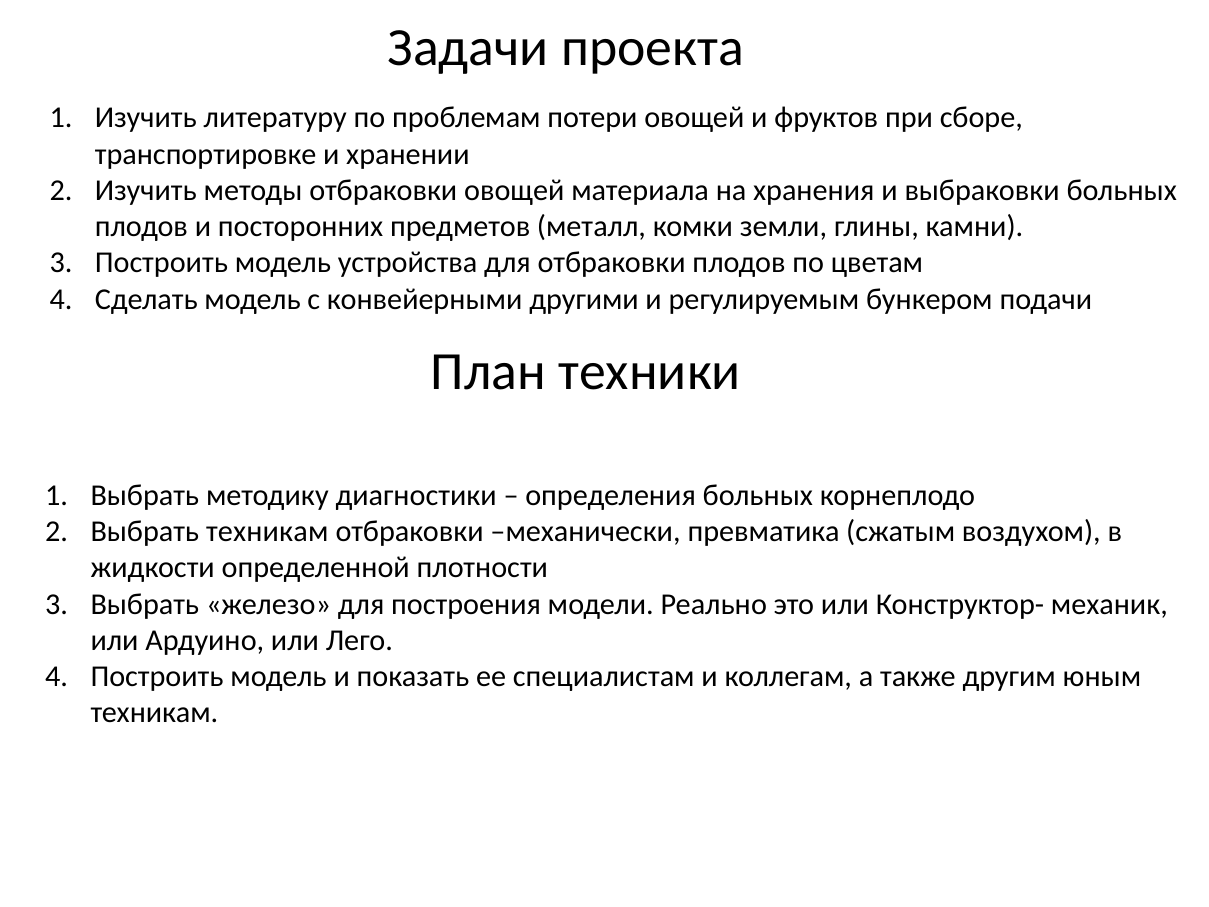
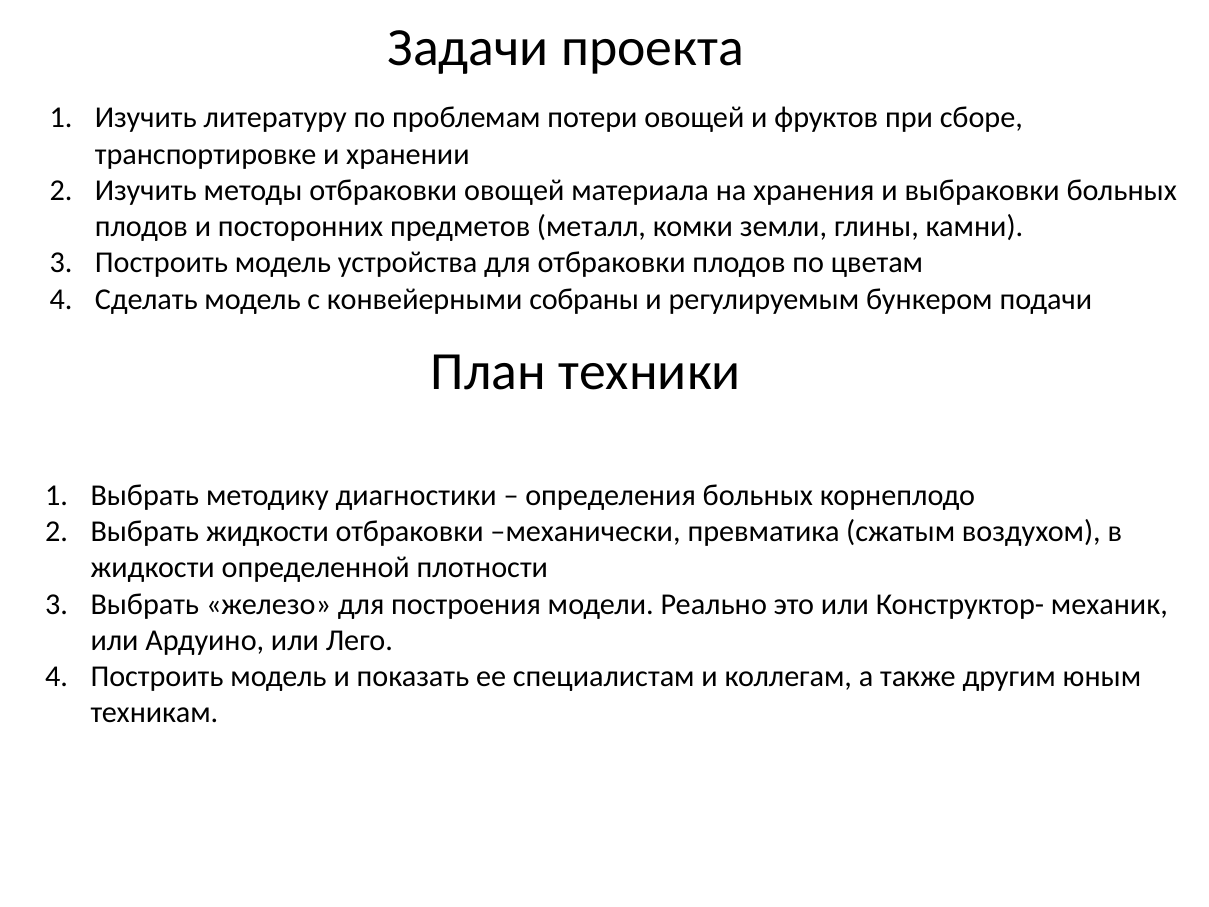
другими: другими -> собраны (584, 299)
Выбрать техникам: техникам -> жидкости (268, 531)
